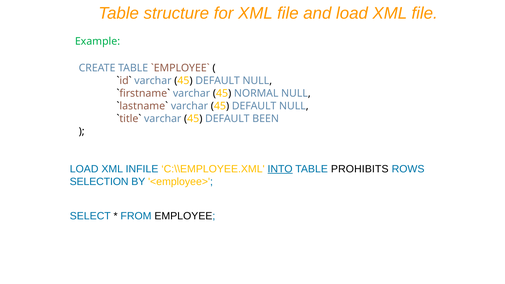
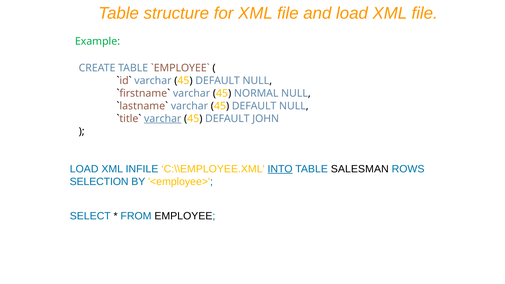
varchar underline: none -> present (163, 119)
BEEN: BEEN -> JOHN (266, 119)
PROHIBITS: PROHIBITS -> SALESMAN (360, 169)
